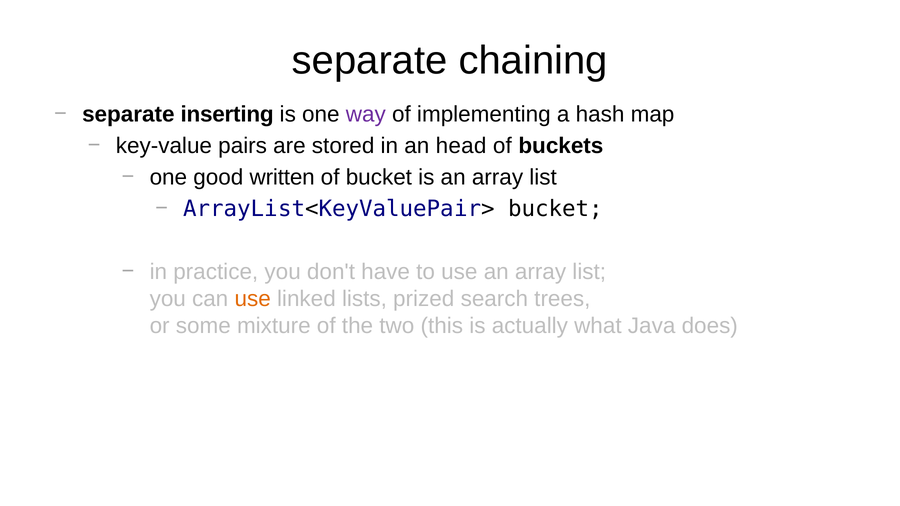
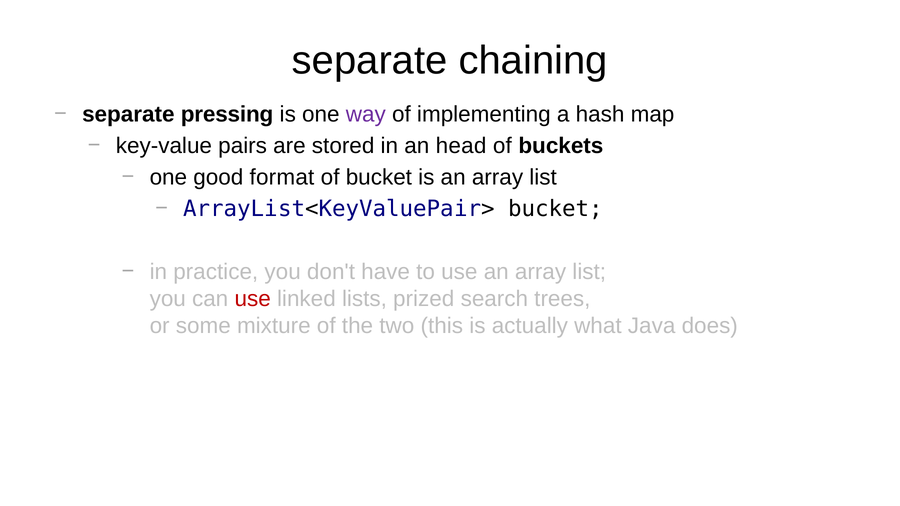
inserting: inserting -> pressing (227, 114)
written: written -> format (282, 177)
use colour: orange -> red (253, 299)
